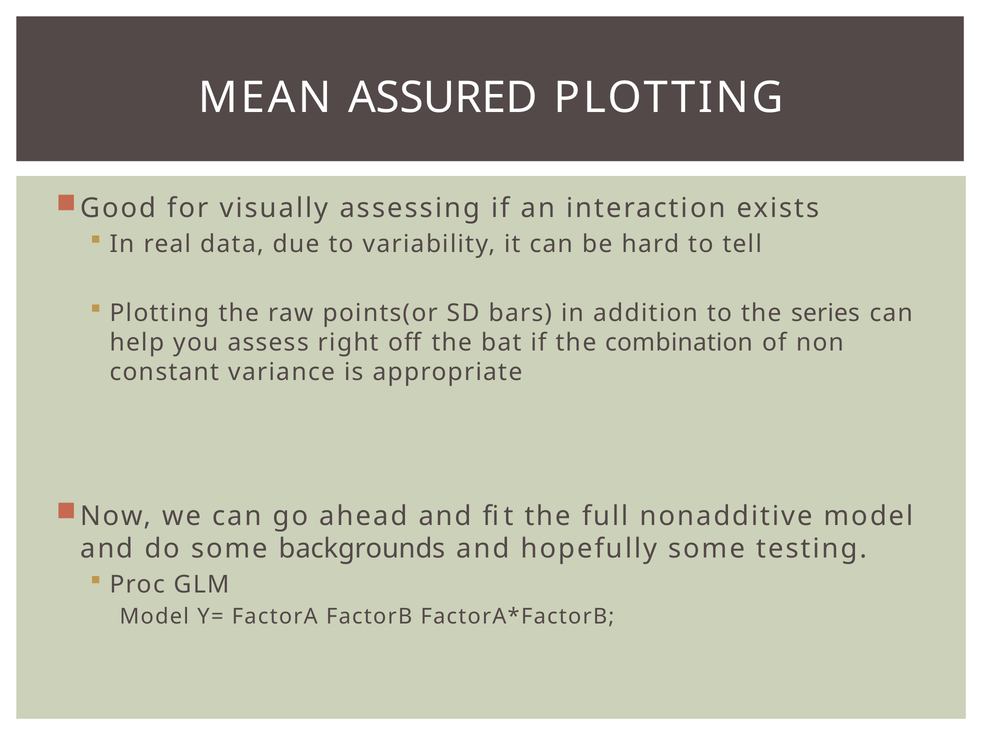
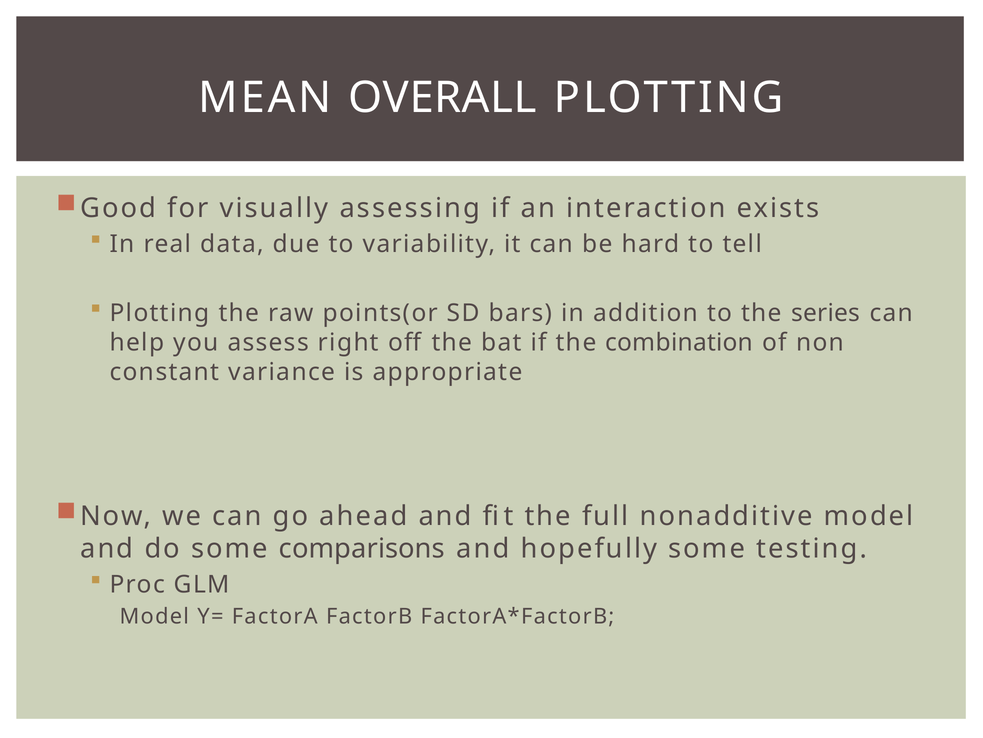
ASSURED: ASSURED -> OVERALL (443, 98)
backgrounds: backgrounds -> comparisons (362, 548)
